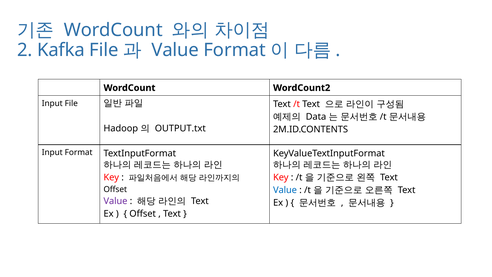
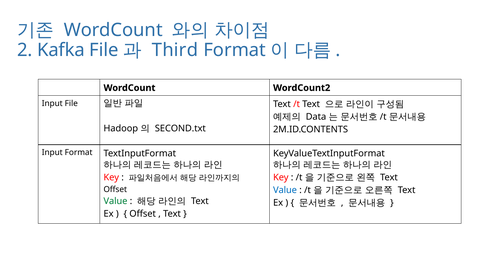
Value: Value -> Third (175, 50)
OUTPUT.txt: OUTPUT.txt -> SECOND.txt (180, 128)
Value colour: purple -> green (115, 201)
